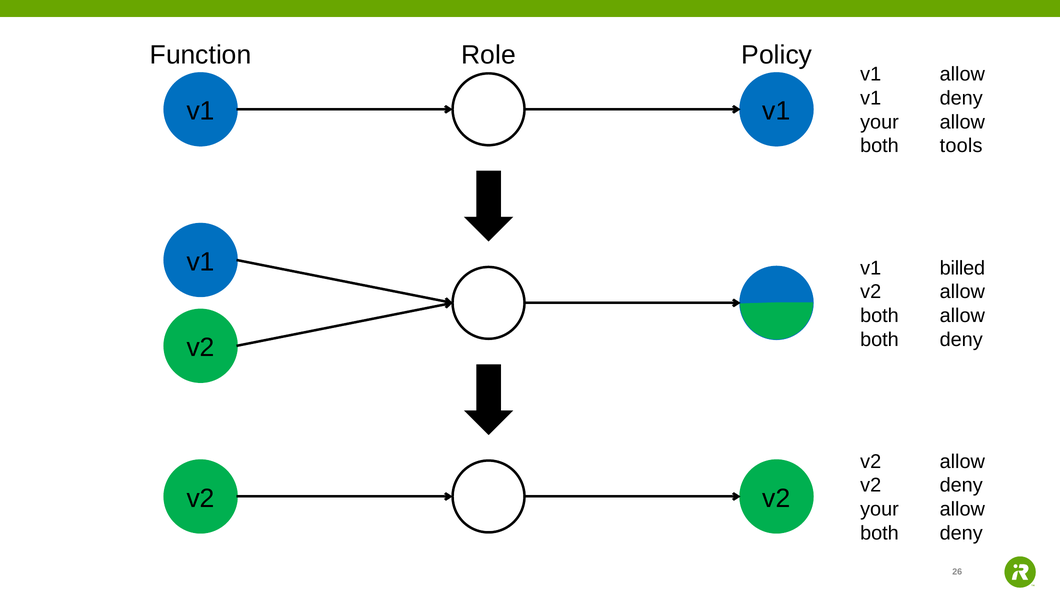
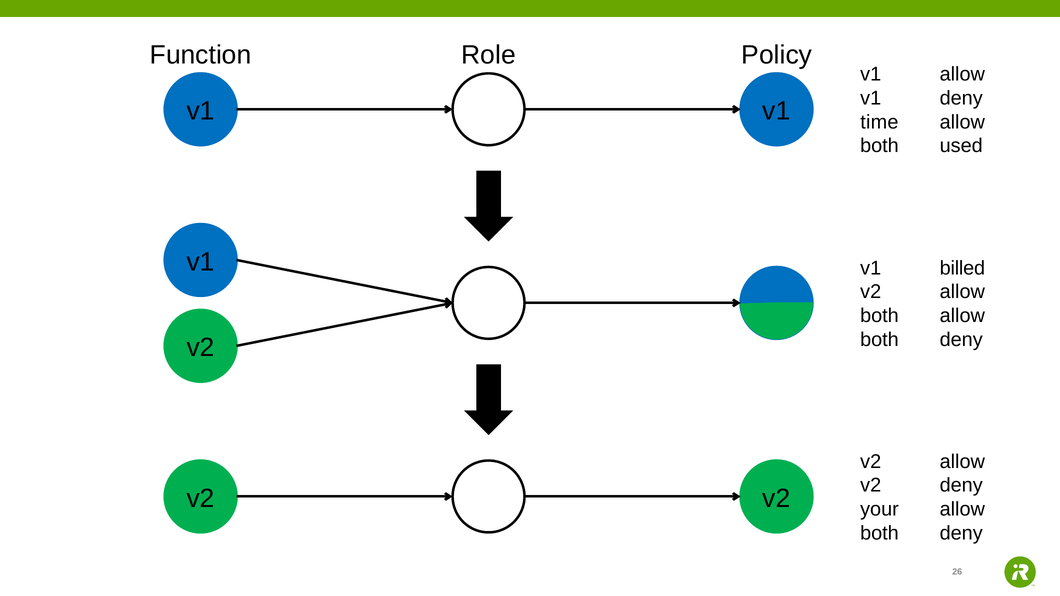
your: your -> time (879, 122)
tools: tools -> used (961, 146)
